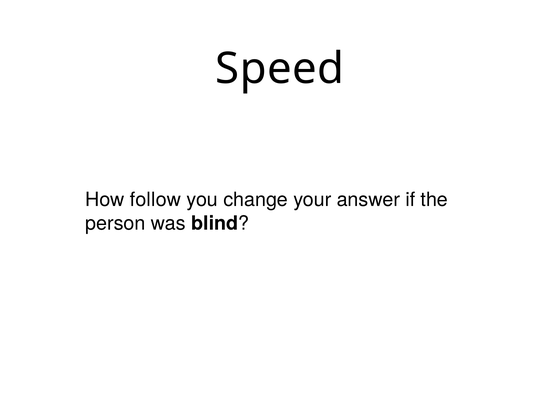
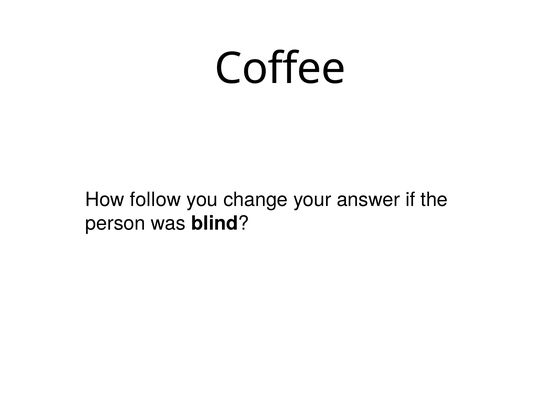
Speed: Speed -> Coffee (280, 69)
